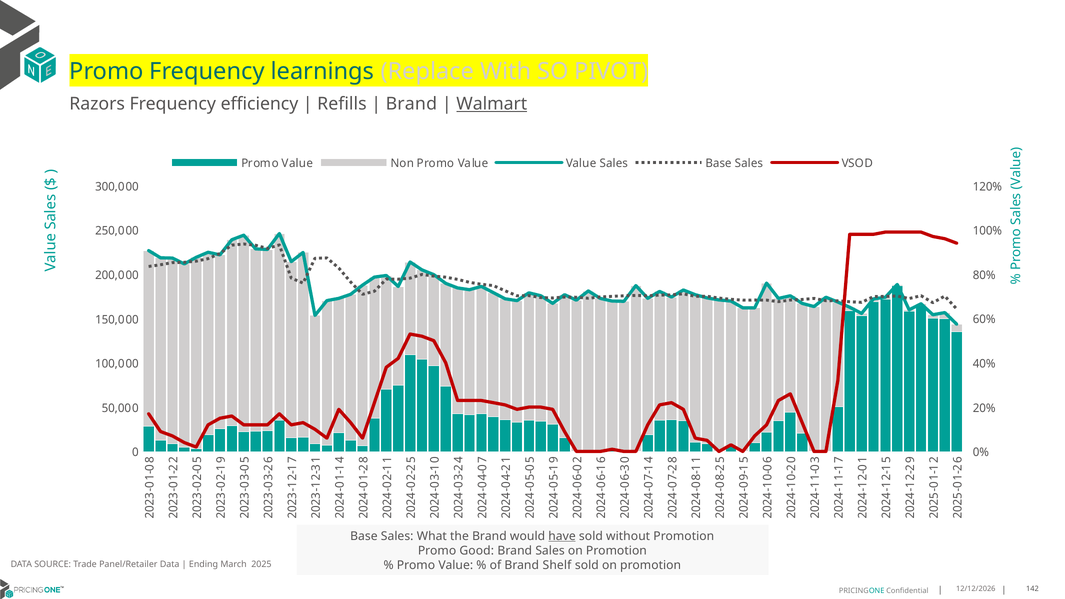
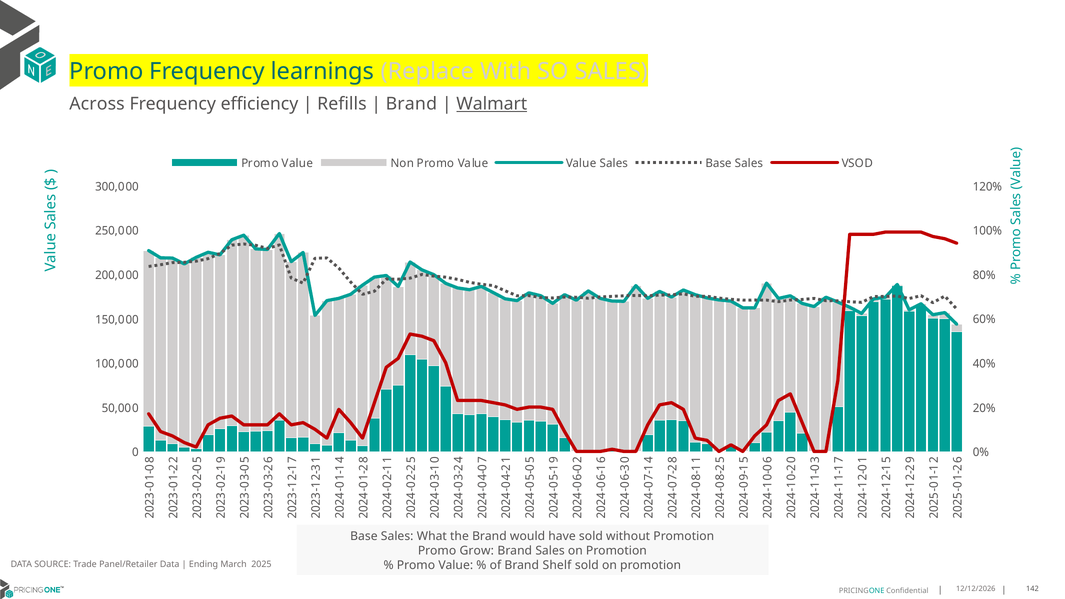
SO PIVOT: PIVOT -> SALES (611, 72)
Razors: Razors -> Across (97, 104)
have underline: present -> none (562, 536)
Good: Good -> Grow (477, 551)
